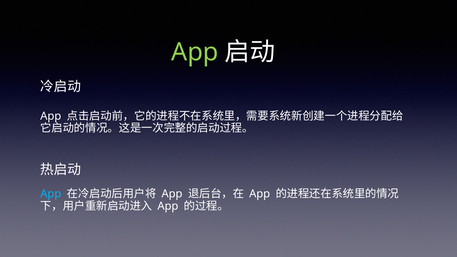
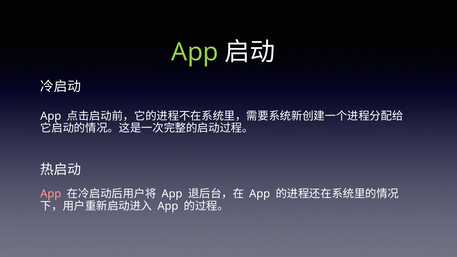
App colour: light blue -> pink (51, 194)
